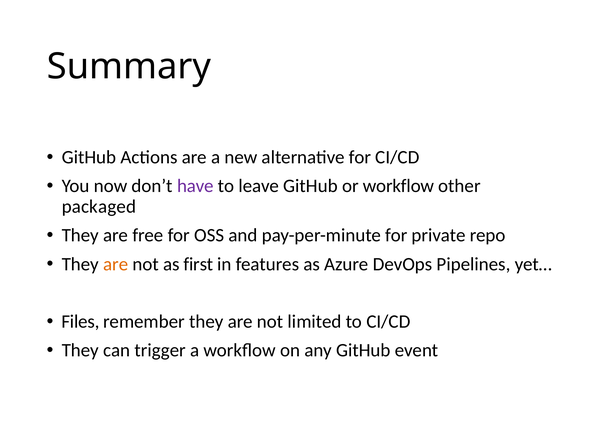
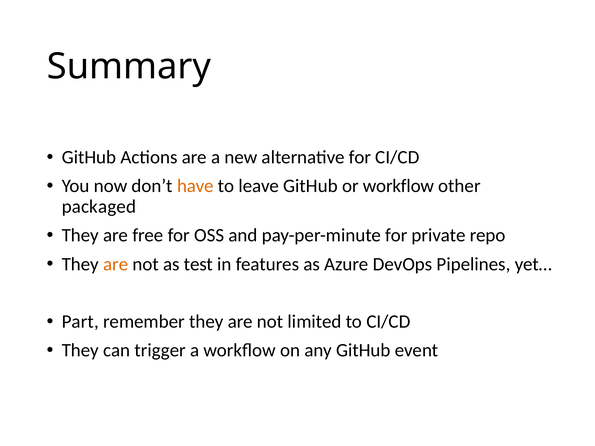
have colour: purple -> orange (195, 186)
first: first -> test (198, 264)
Files: Files -> Part (80, 322)
